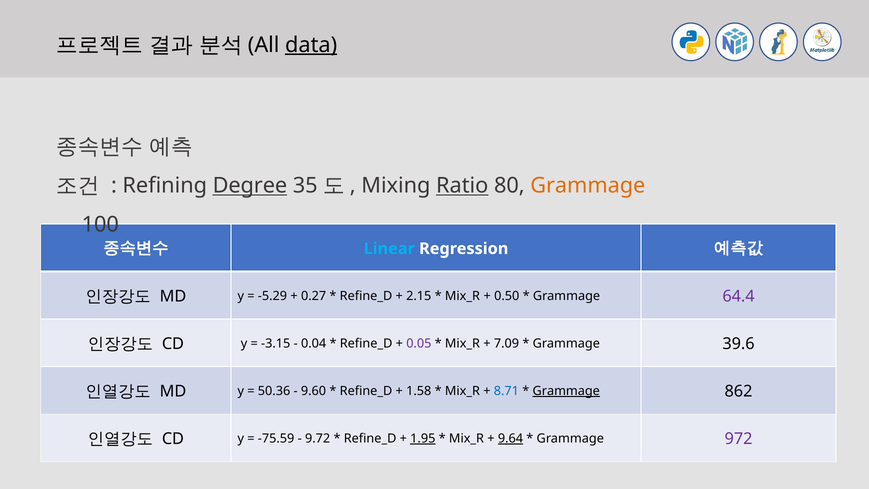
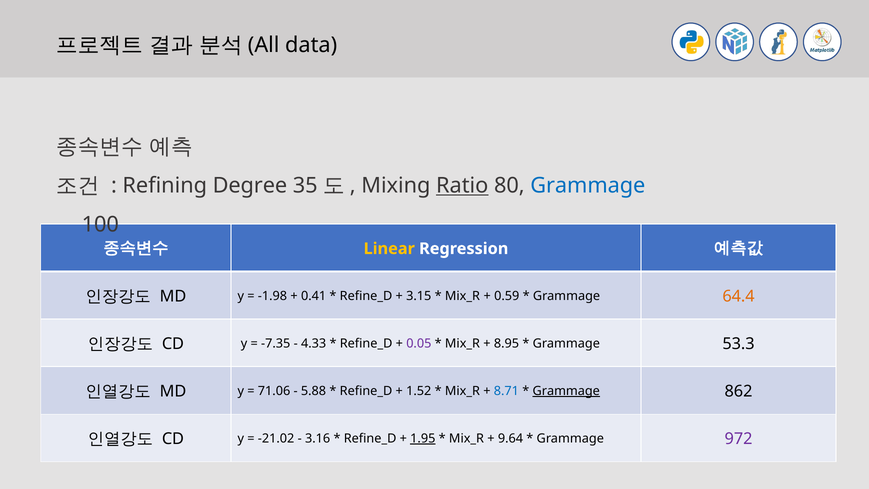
data underline: present -> none (311, 45)
Degree underline: present -> none (250, 186)
Grammage colour: orange -> blue (588, 186)
Linear colour: light blue -> yellow (389, 249)
-5.29: -5.29 -> -1.98 (272, 296)
0.27: 0.27 -> 0.41 (314, 296)
2.15: 2.15 -> 3.15 (419, 296)
0.50: 0.50 -> 0.59 (507, 296)
64.4 colour: purple -> orange (739, 296)
-3.15: -3.15 -> -7.35 (276, 343)
0.04: 0.04 -> 4.33 (314, 343)
7.09: 7.09 -> 8.95 (506, 343)
39.6: 39.6 -> 53.3 (739, 344)
50.36: 50.36 -> 71.06 (274, 391)
9.60: 9.60 -> 5.88 (314, 391)
1.58: 1.58 -> 1.52 (419, 391)
-75.59: -75.59 -> -21.02 (276, 438)
9.72: 9.72 -> 3.16 (318, 438)
9.64 underline: present -> none (510, 438)
